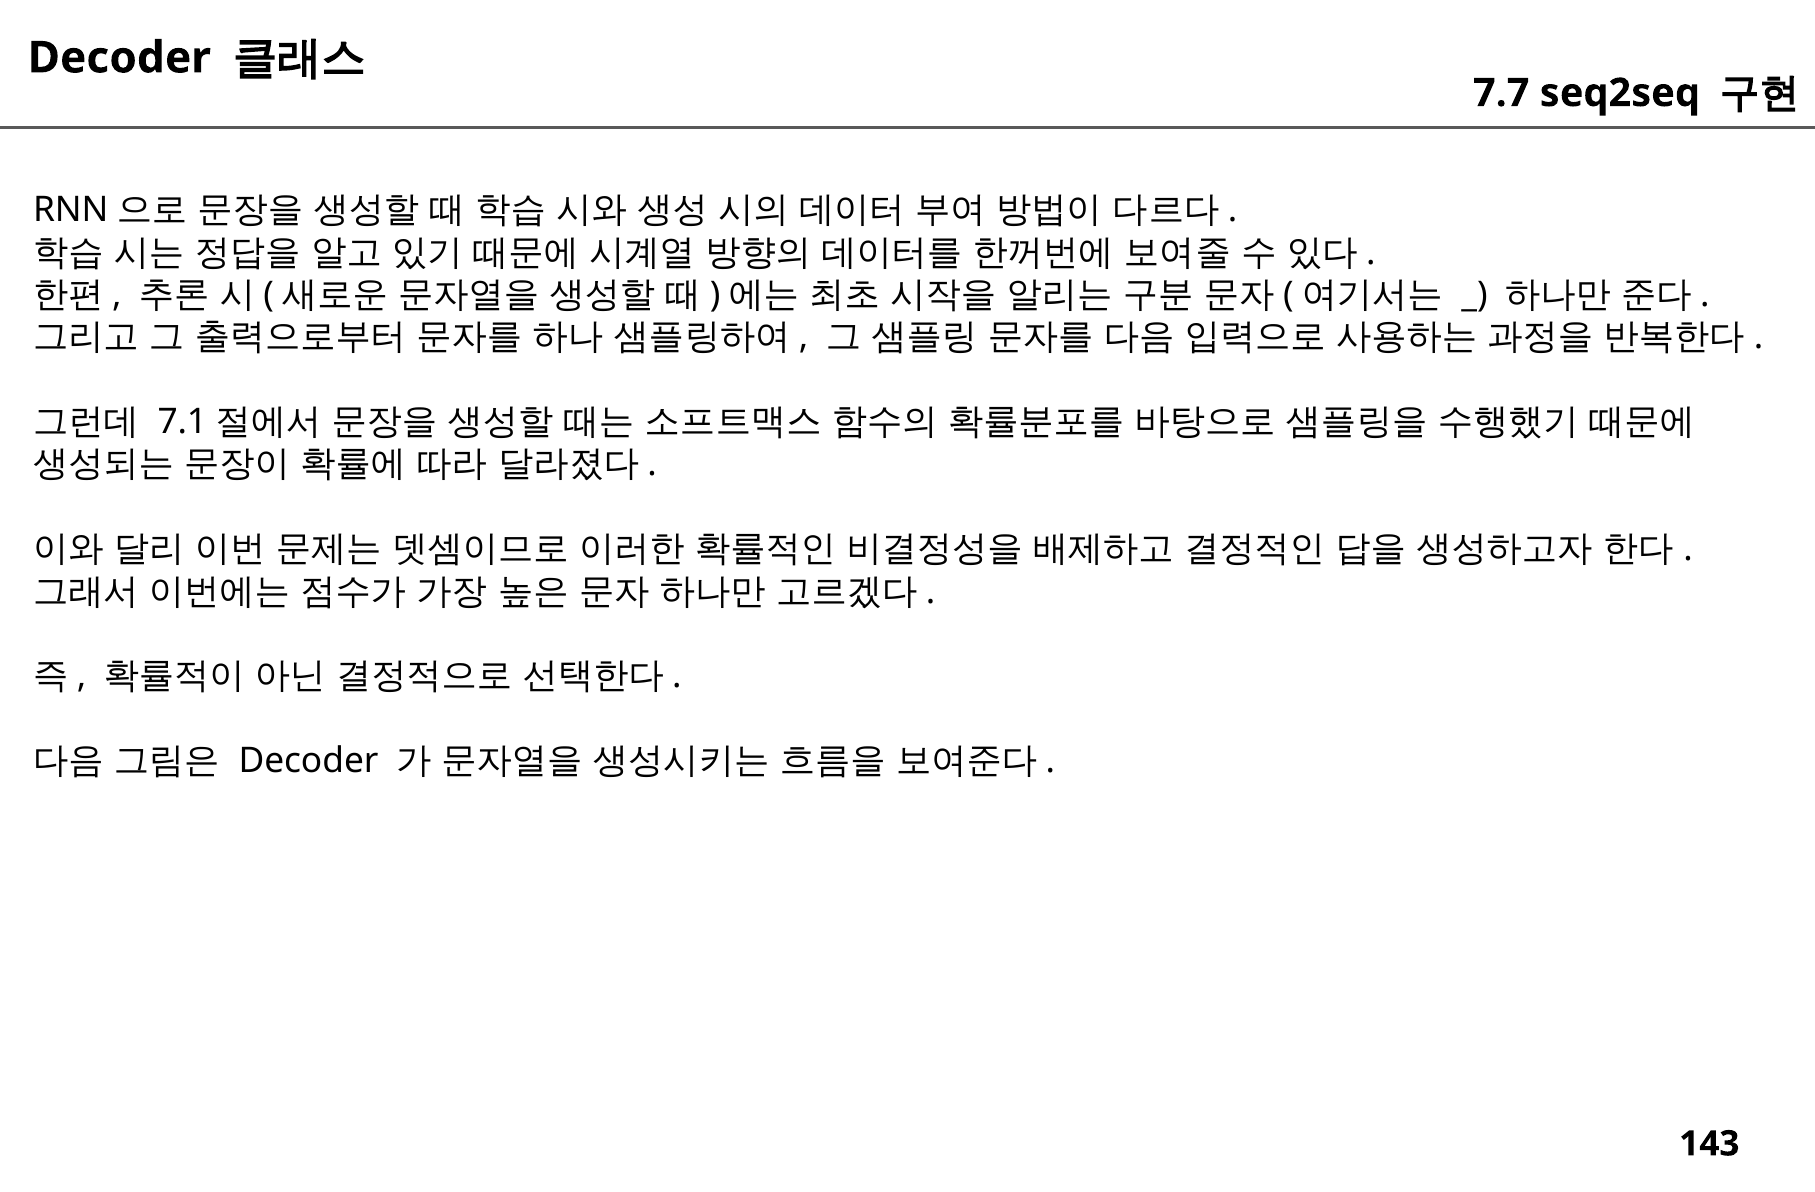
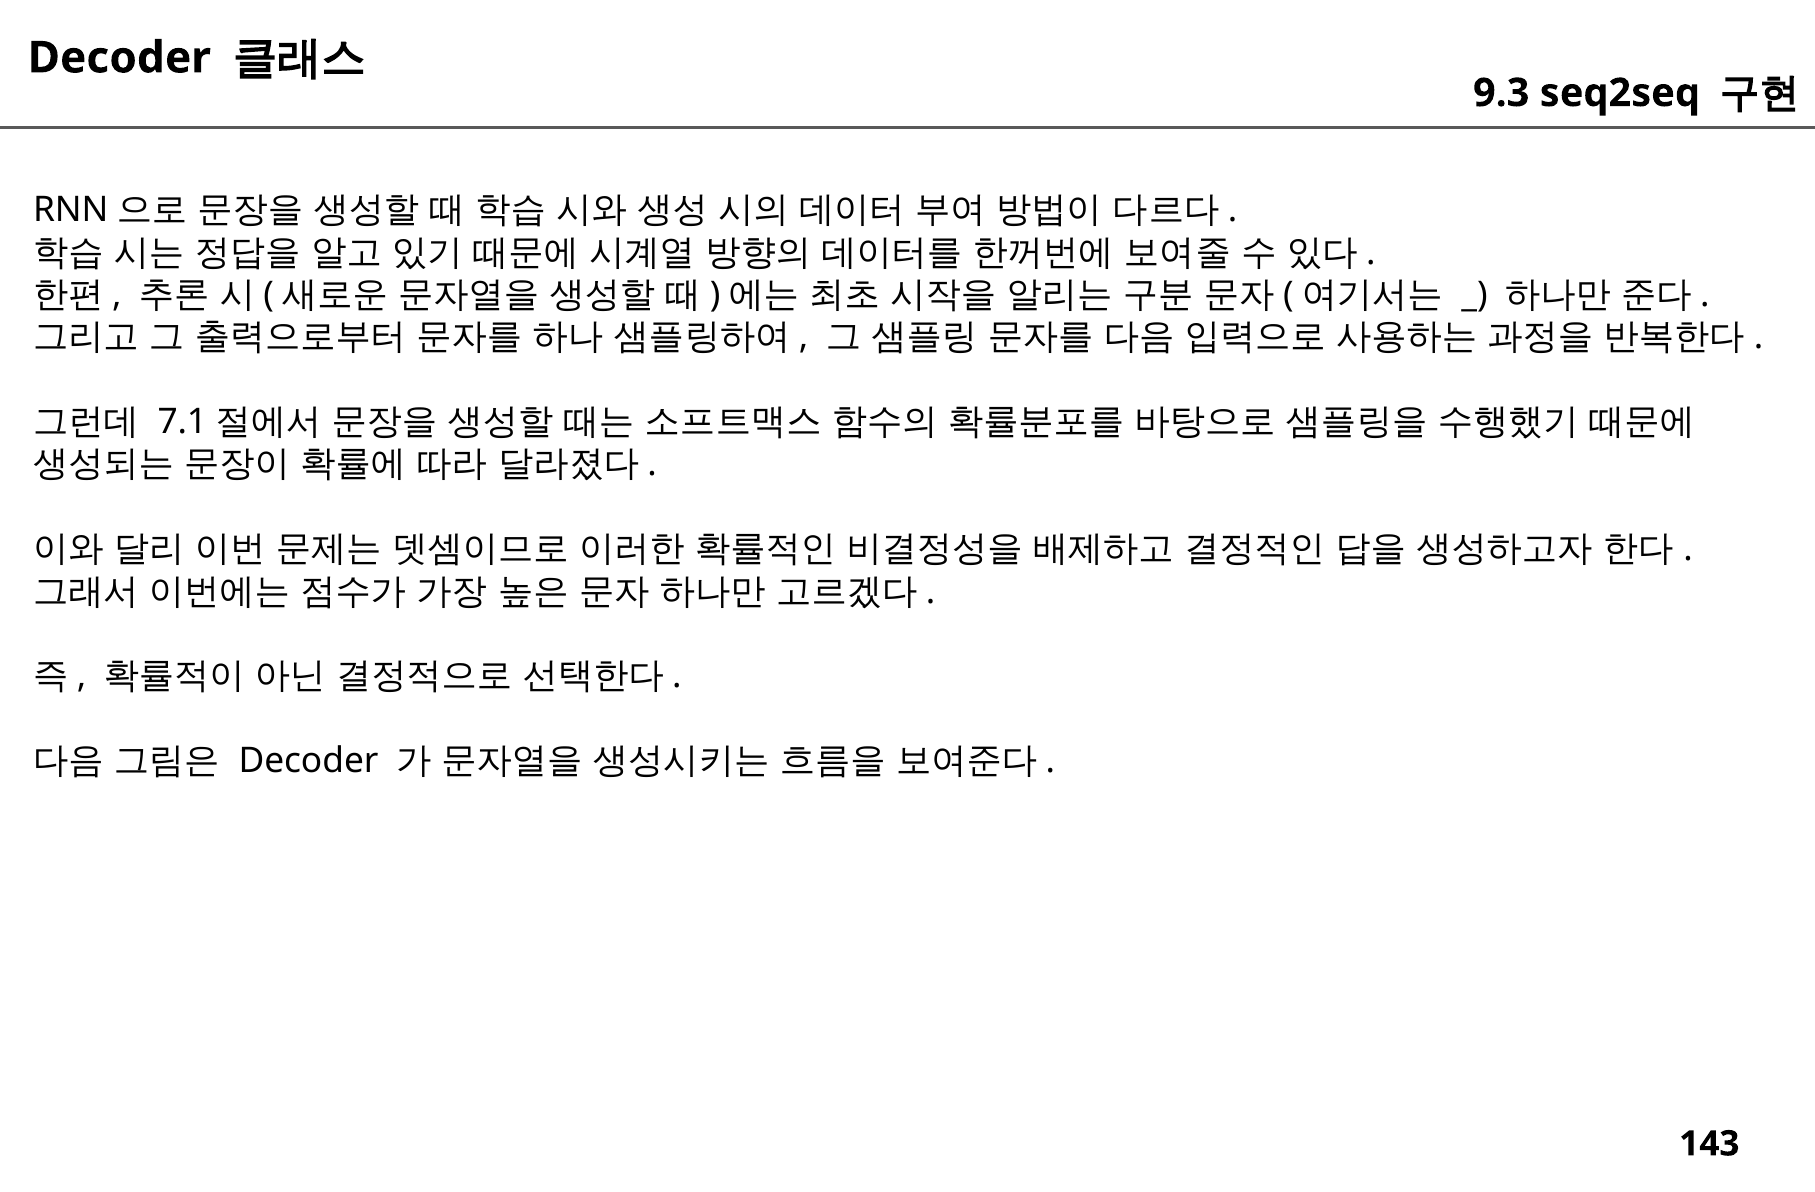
7.7: 7.7 -> 9.3 (1501, 93)
